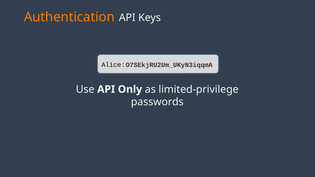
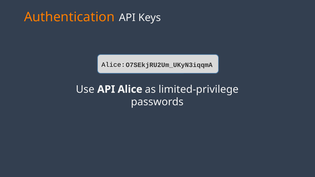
Only: Only -> Alice (130, 89)
